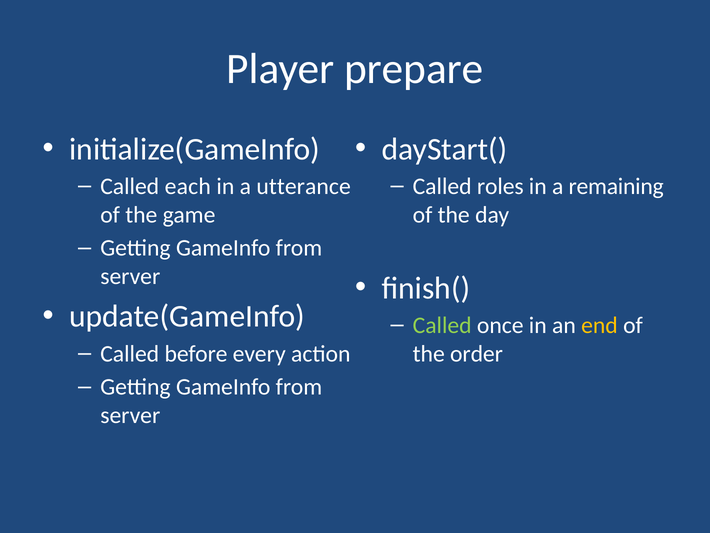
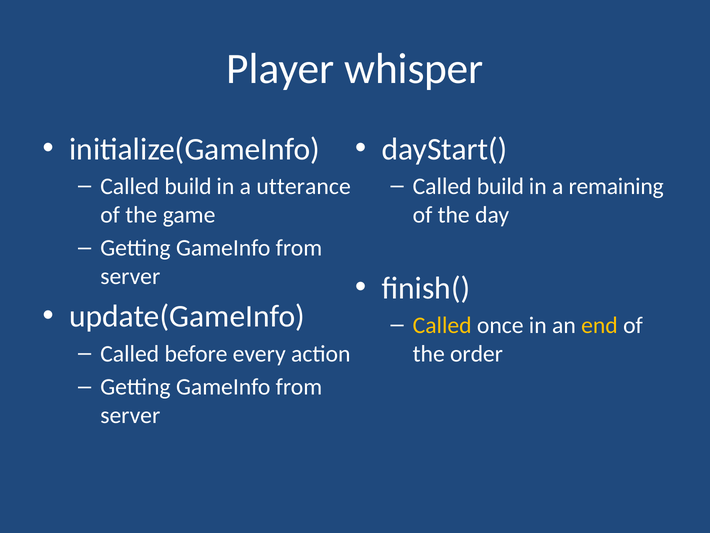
prepare: prepare -> whisper (414, 69)
each: each -> build (188, 186)
roles: roles -> build (500, 186)
Called colour: light green -> yellow (442, 325)
